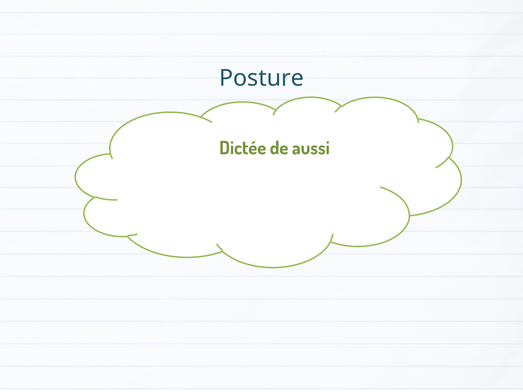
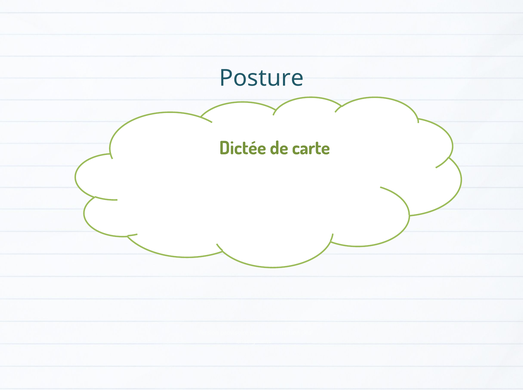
aussi: aussi -> carte (311, 148)
